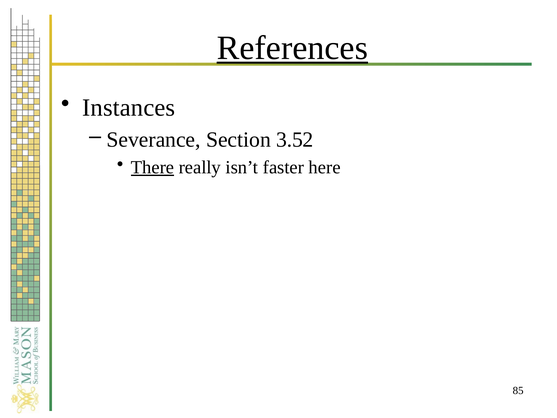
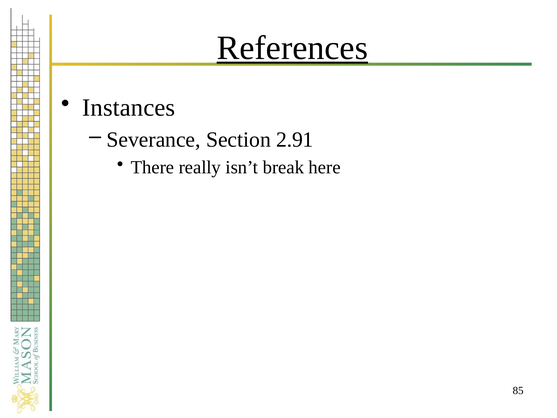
3.52: 3.52 -> 2.91 (295, 140)
There underline: present -> none (152, 167)
faster: faster -> break (283, 167)
